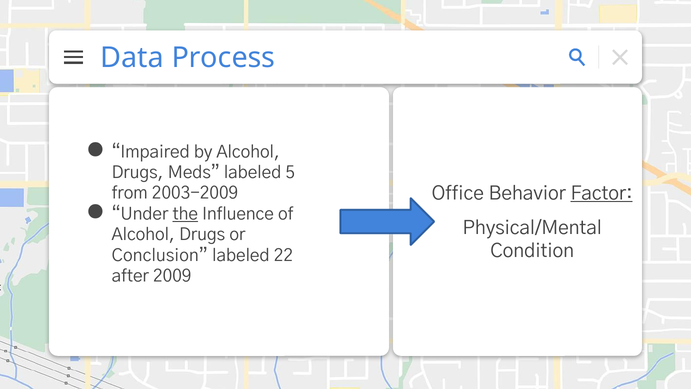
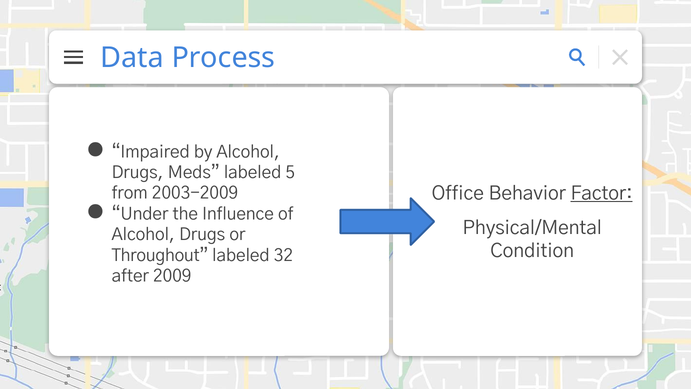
the underline: present -> none (185, 214)
Conclusion: Conclusion -> Throughout (160, 255)
22: 22 -> 32 (283, 255)
